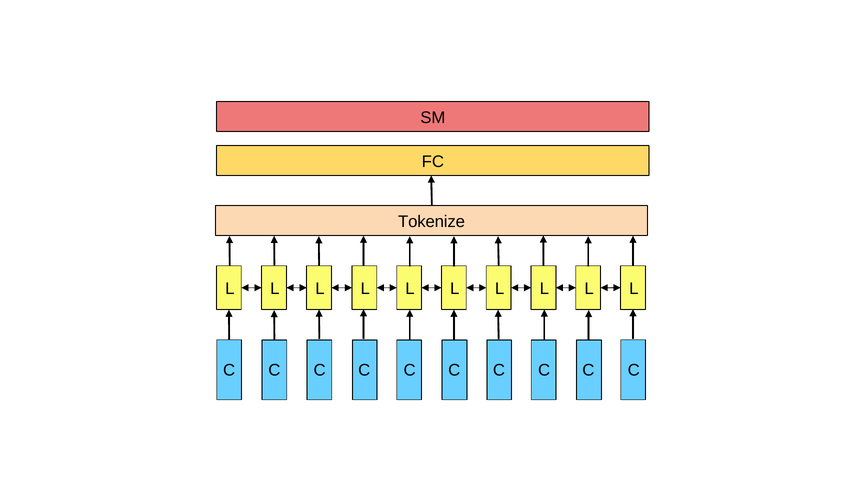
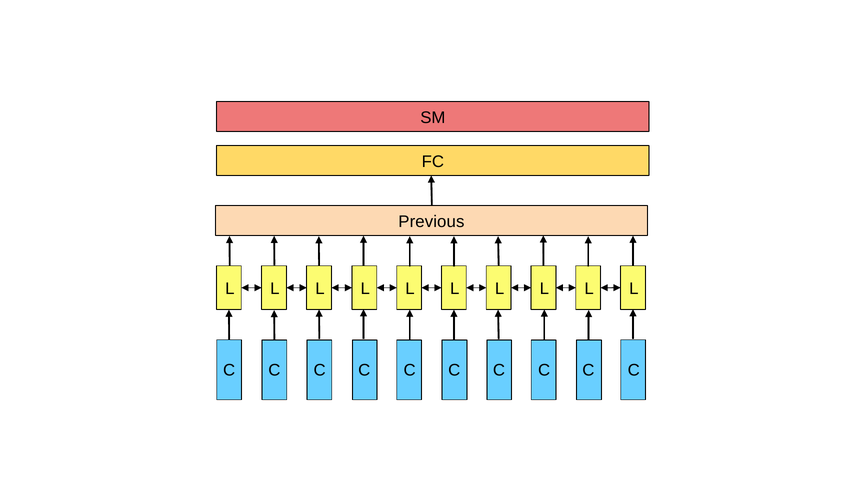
Tokenize: Tokenize -> Previous (431, 222)
